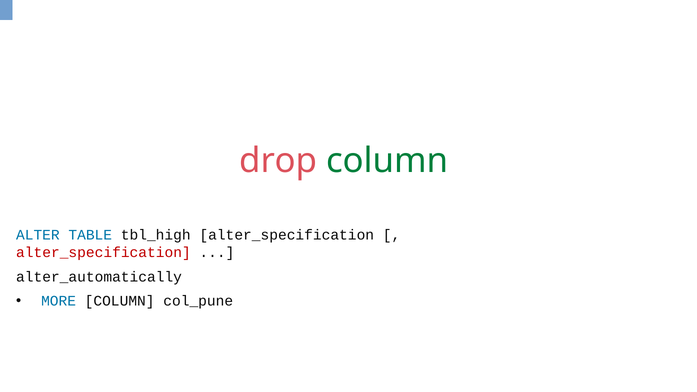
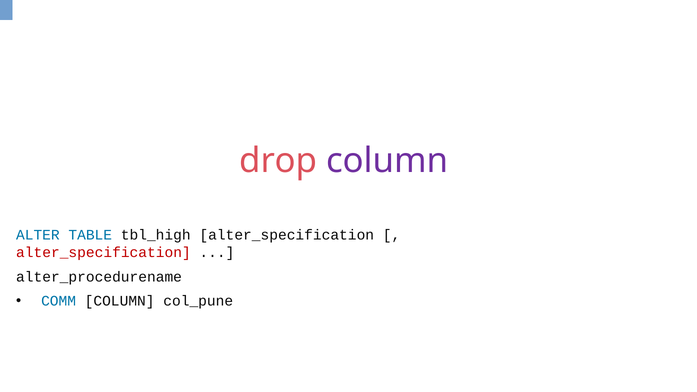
column colour: green -> purple (387, 161)
alter_automatically: alter_automatically -> alter_procedurename (99, 277)
MORE: MORE -> COMM (59, 301)
